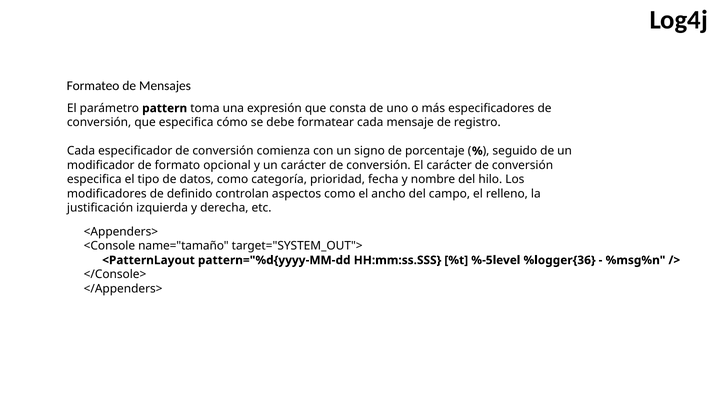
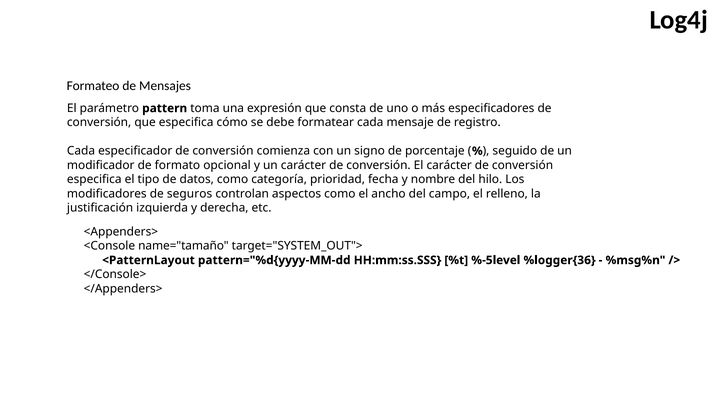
definido: definido -> seguros (190, 194)
